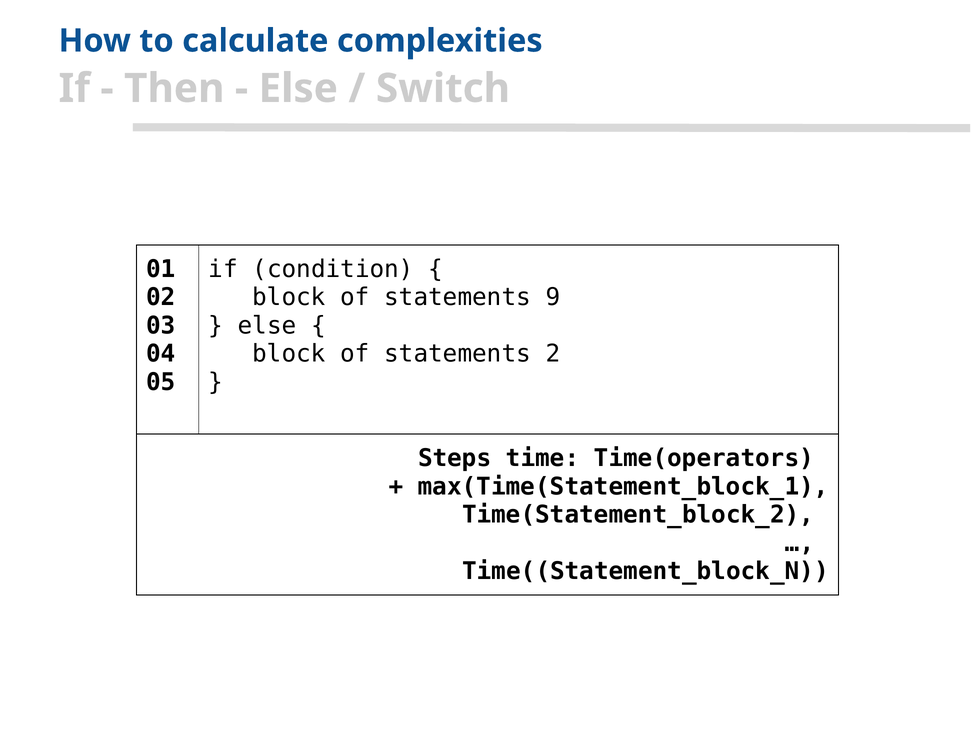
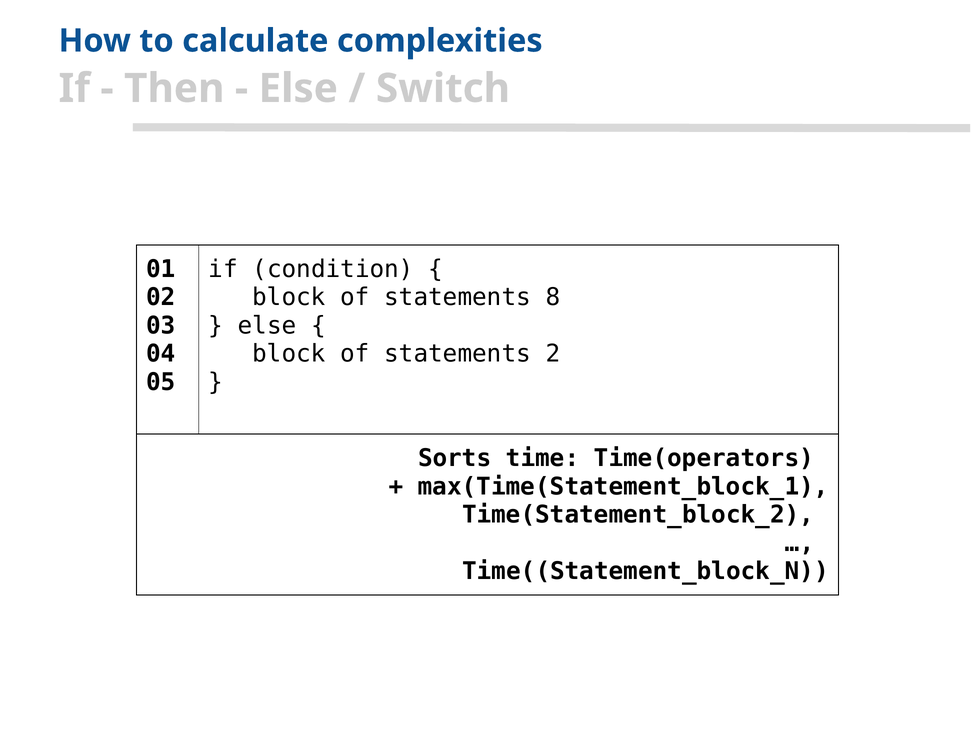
9: 9 -> 8 (553, 297)
Steps: Steps -> Sorts (455, 458)
